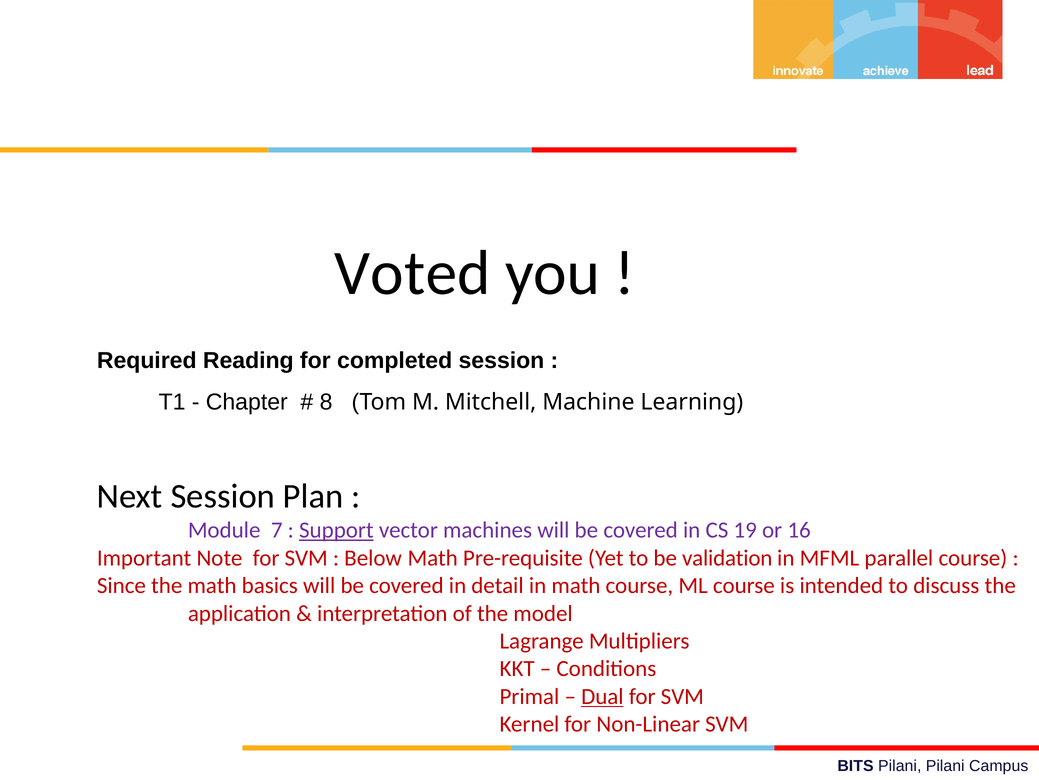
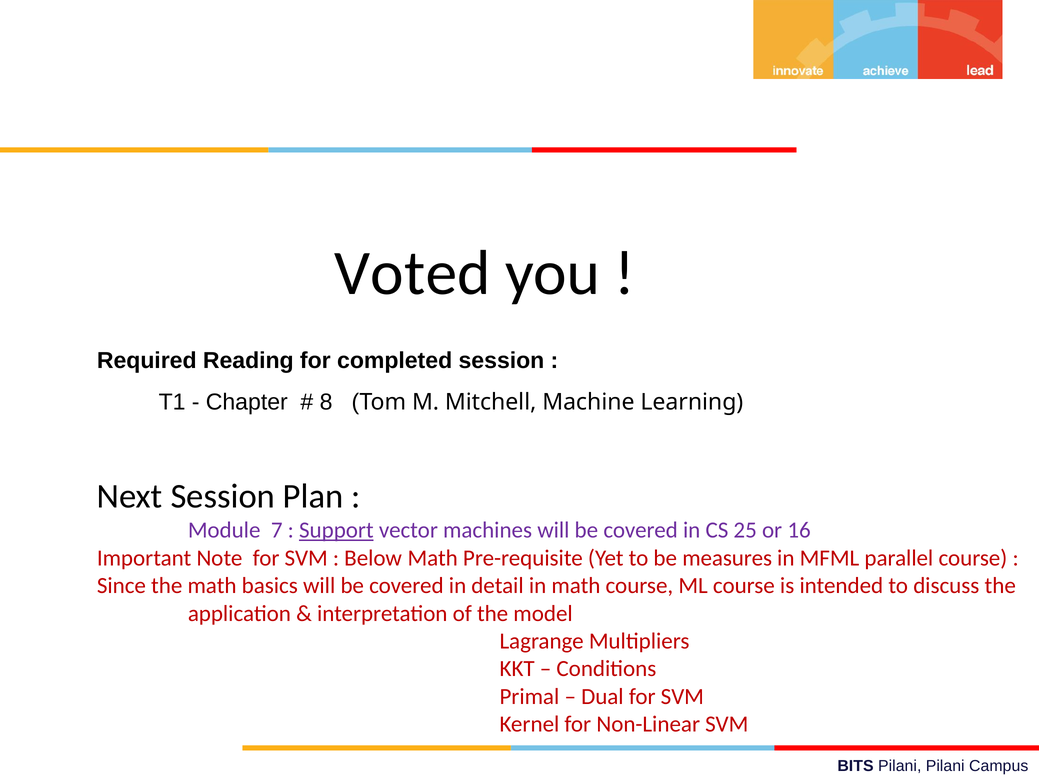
19: 19 -> 25 (745, 530)
validation: validation -> measures (727, 557)
Dual underline: present -> none (602, 696)
